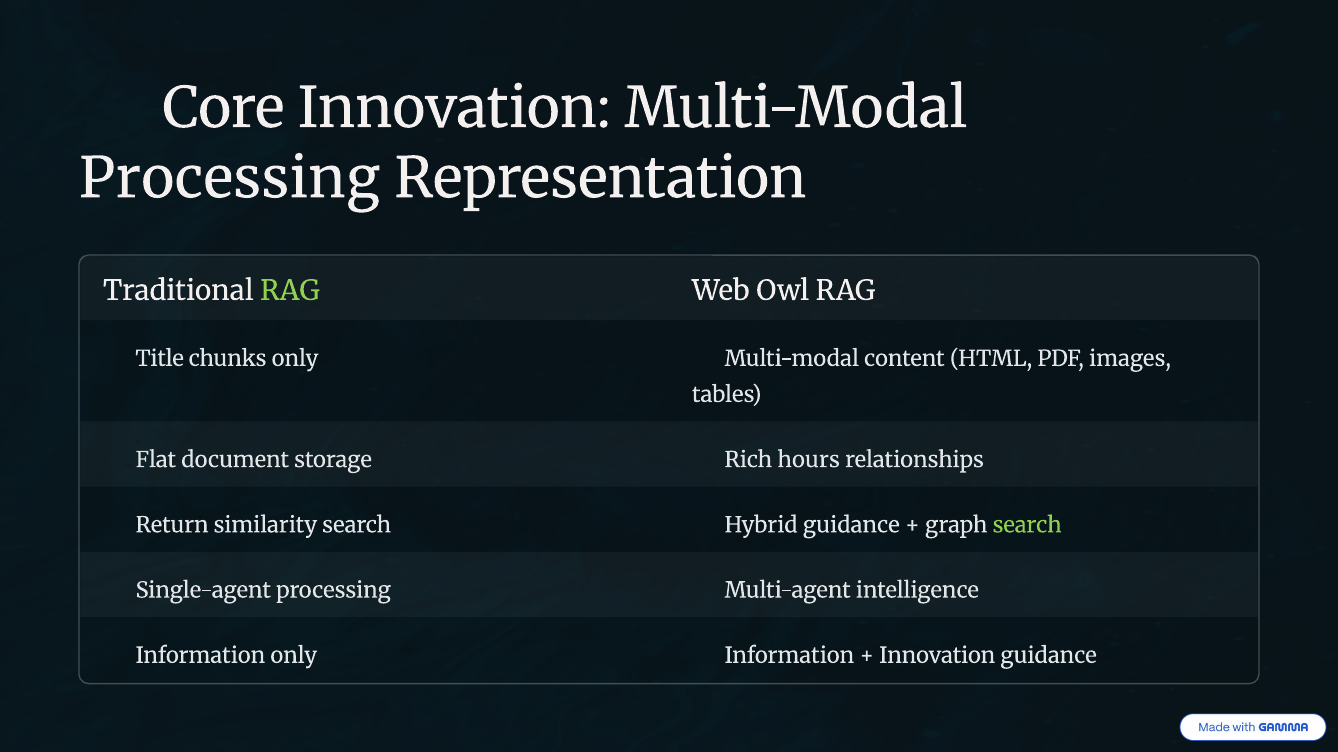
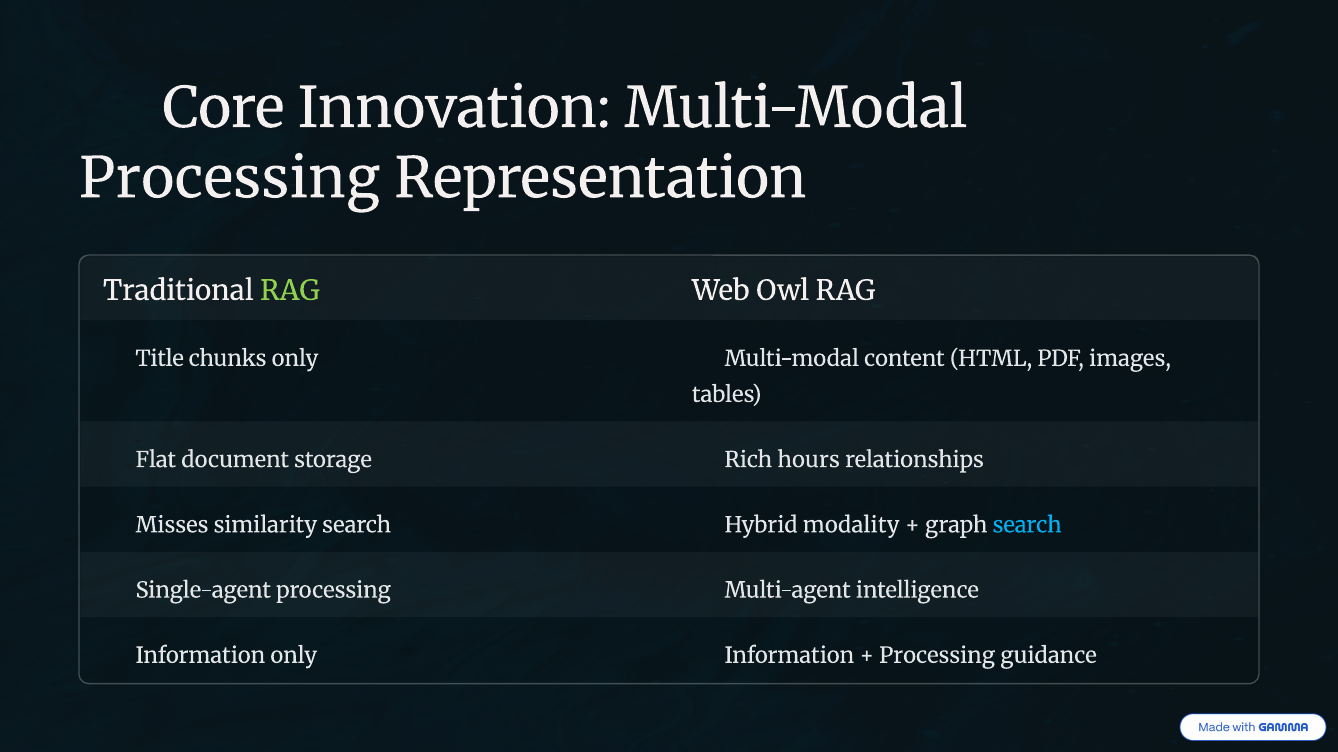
Return: Return -> Misses (172, 526)
Hybrid guidance: guidance -> modality (851, 526)
search colour: light green -> light blue (1027, 526)
Innovation: Innovation -> Processing (937, 656)
